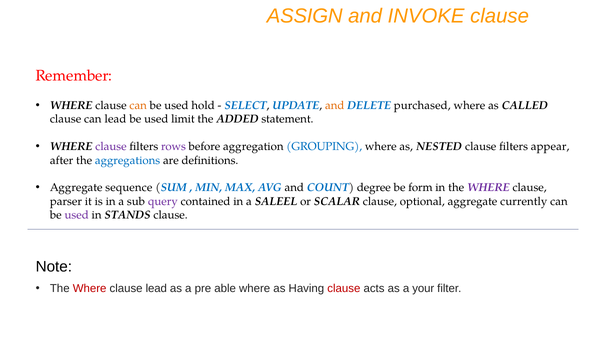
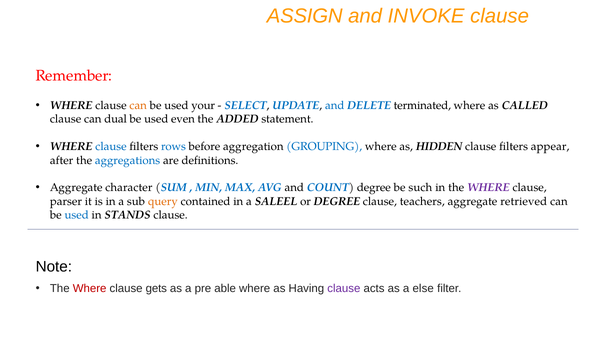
hold: hold -> your (203, 105)
and colour: orange -> blue (335, 105)
purchased: purchased -> terminated (422, 105)
can lead: lead -> dual (116, 119)
limit: limit -> even (183, 119)
clause colour: purple -> blue (111, 147)
rows colour: purple -> blue (173, 147)
NESTED: NESTED -> HIDDEN (439, 147)
sequence: sequence -> character (129, 188)
form: form -> such (420, 188)
query colour: purple -> orange (163, 201)
or SCALAR: SCALAR -> DEGREE (337, 201)
optional: optional -> teachers (422, 201)
currently: currently -> retrieved (524, 201)
used colour: purple -> blue (77, 215)
clause lead: lead -> gets (156, 289)
clause colour: red -> purple (344, 289)
your: your -> else (423, 289)
